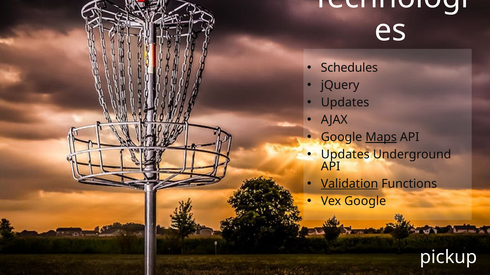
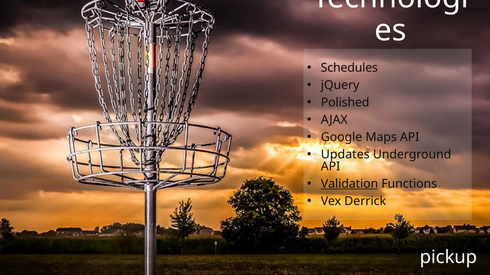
Updates: Updates -> Polished (345, 103)
Maps underline: present -> none (381, 138)
Vex Google: Google -> Derrick (365, 202)
